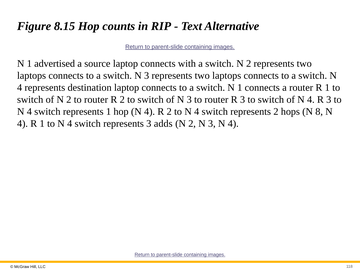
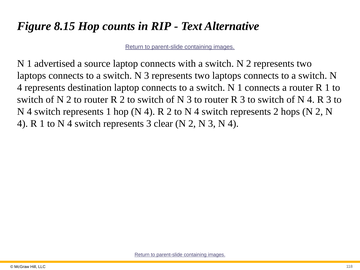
hops N 8: 8 -> 2 (319, 112)
adds: adds -> clear (163, 124)
